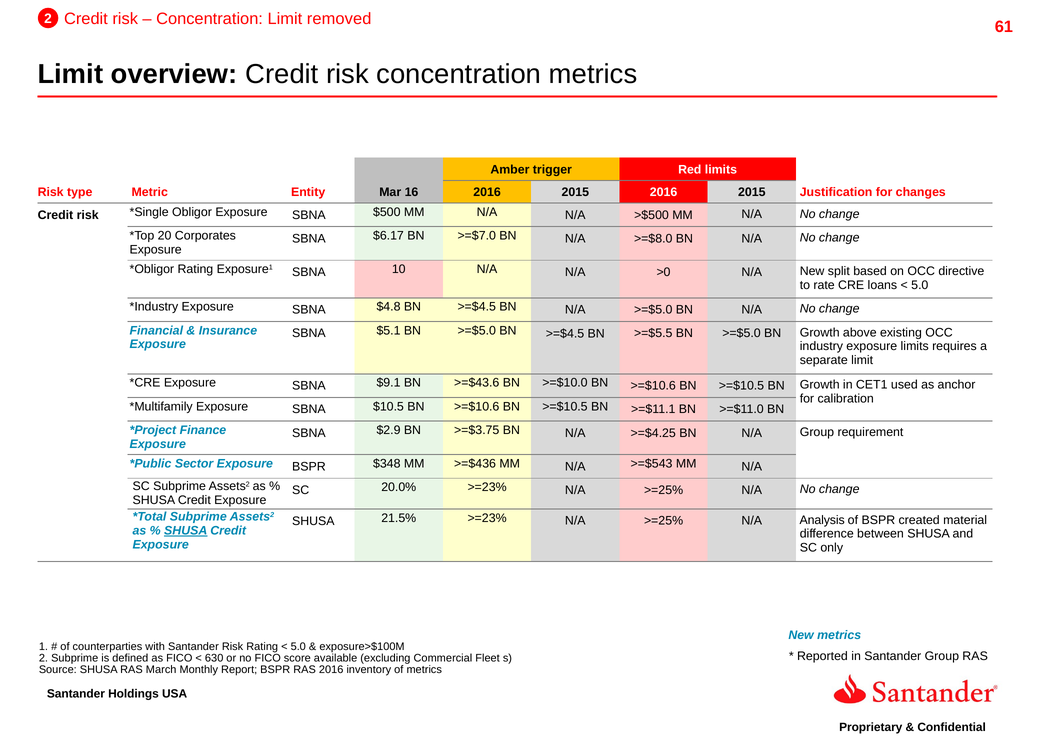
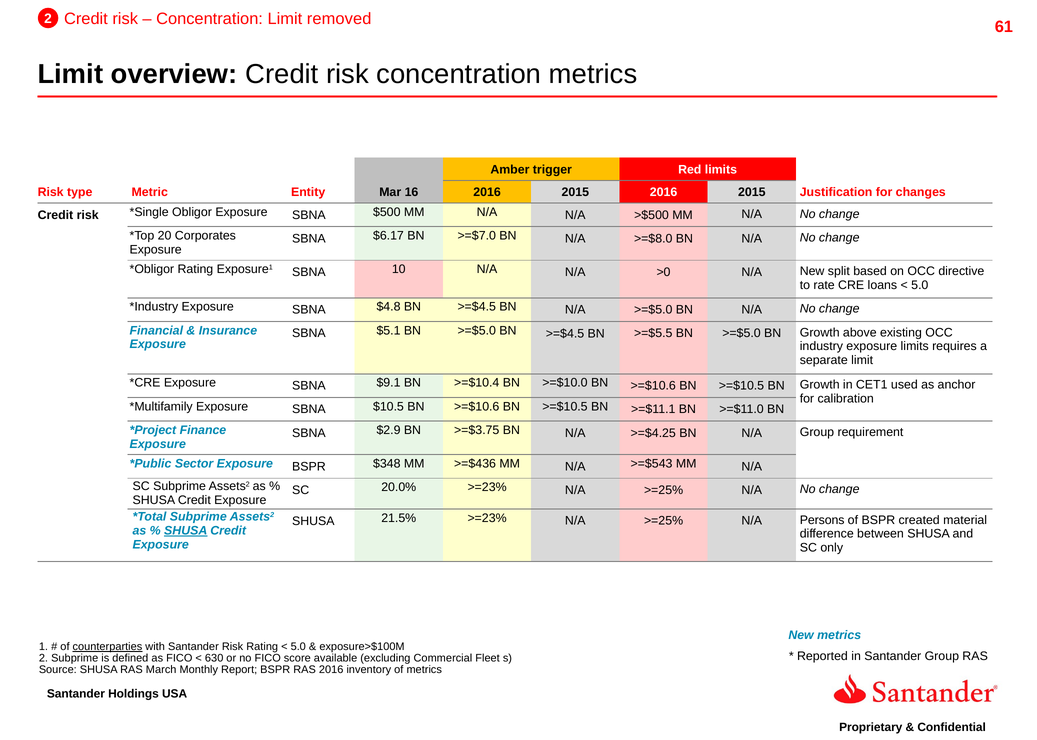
>=$43.6: >=$43.6 -> >=$10.4 (477, 383)
Analysis: Analysis -> Persons (822, 520)
counterparties underline: none -> present (107, 647)
